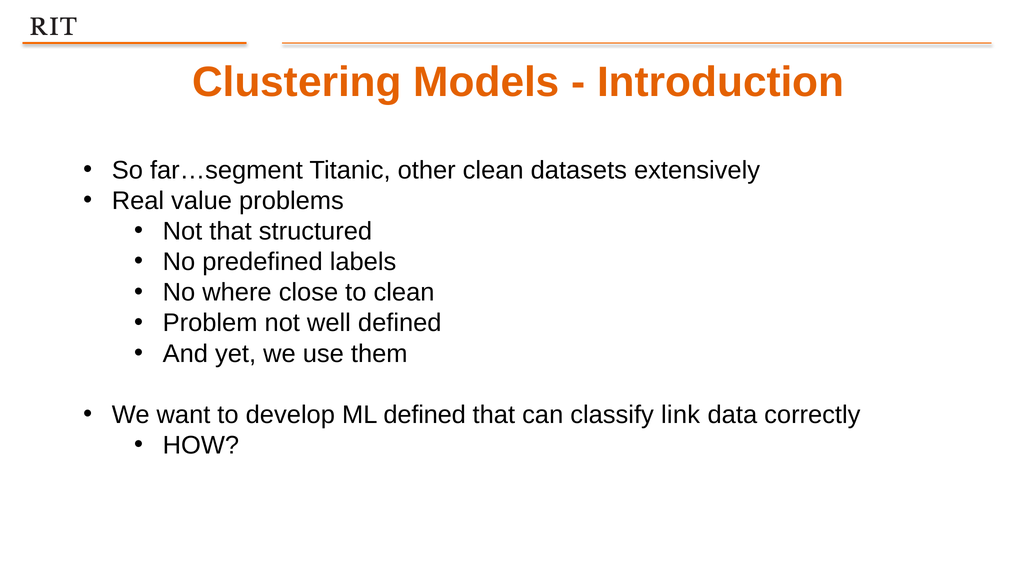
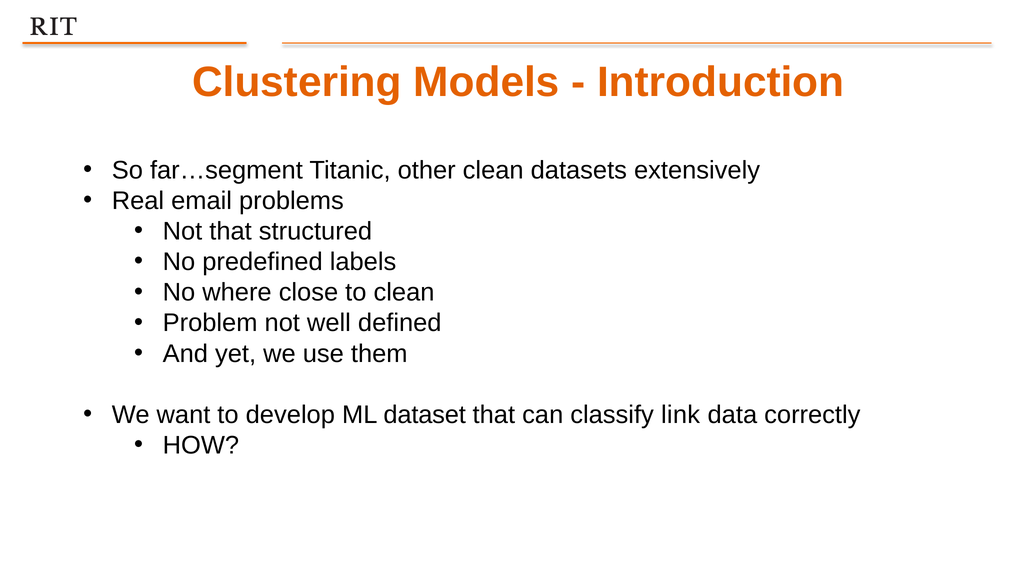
value: value -> email (202, 201)
ML defined: defined -> dataset (425, 415)
